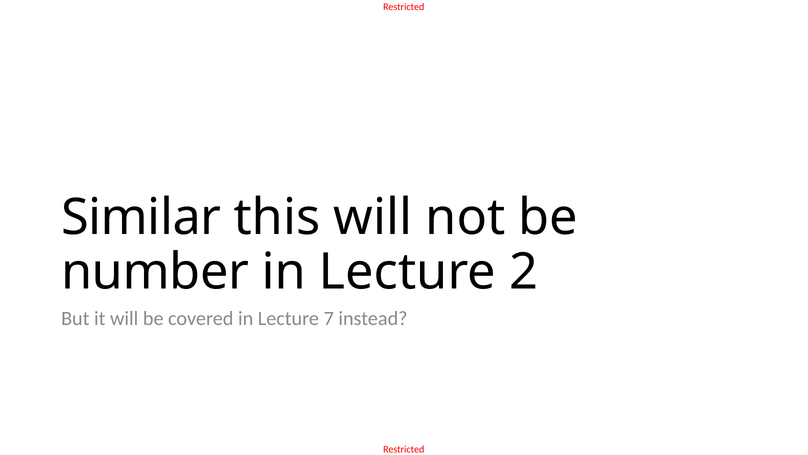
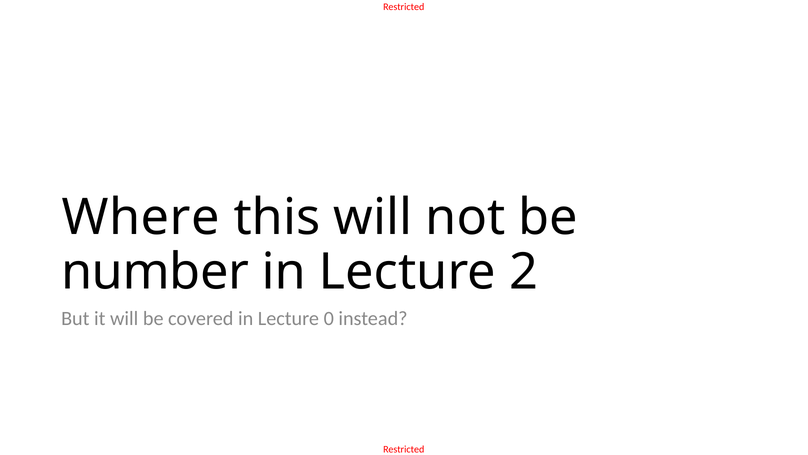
Similar: Similar -> Where (141, 217)
7: 7 -> 0 (329, 318)
